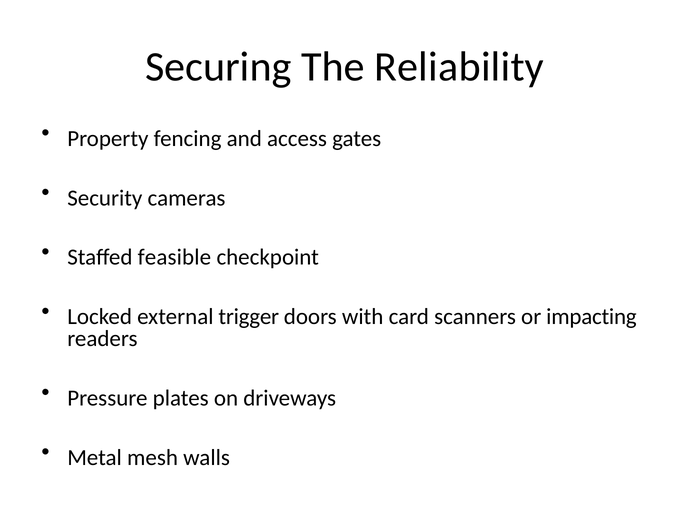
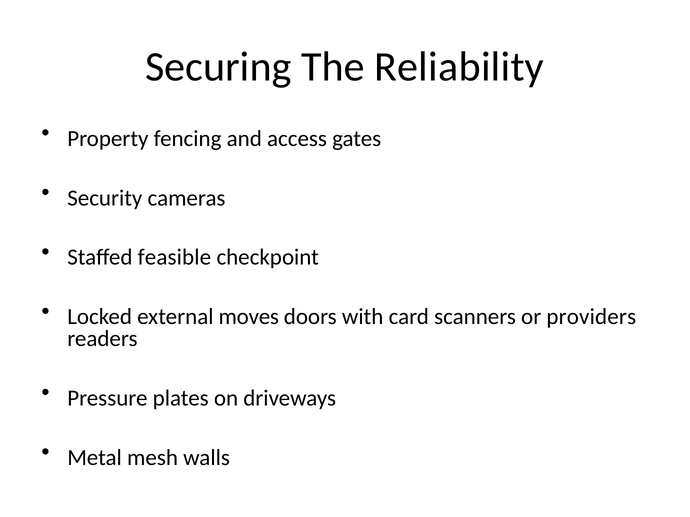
trigger: trigger -> moves (249, 317)
impacting: impacting -> providers (591, 317)
